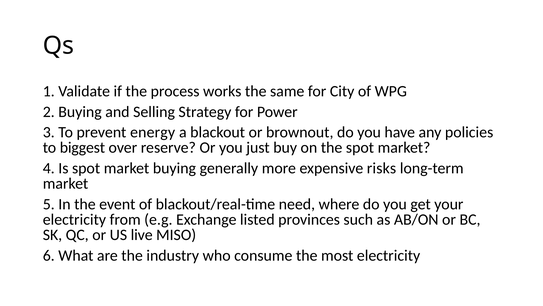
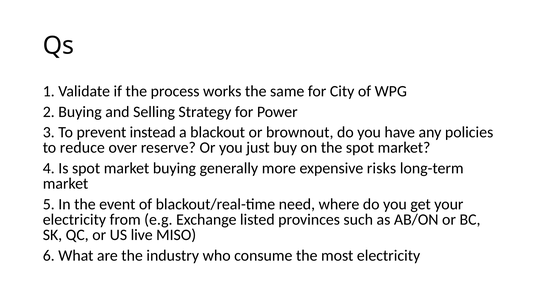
energy: energy -> instead (153, 132)
biggest: biggest -> reduce (82, 147)
